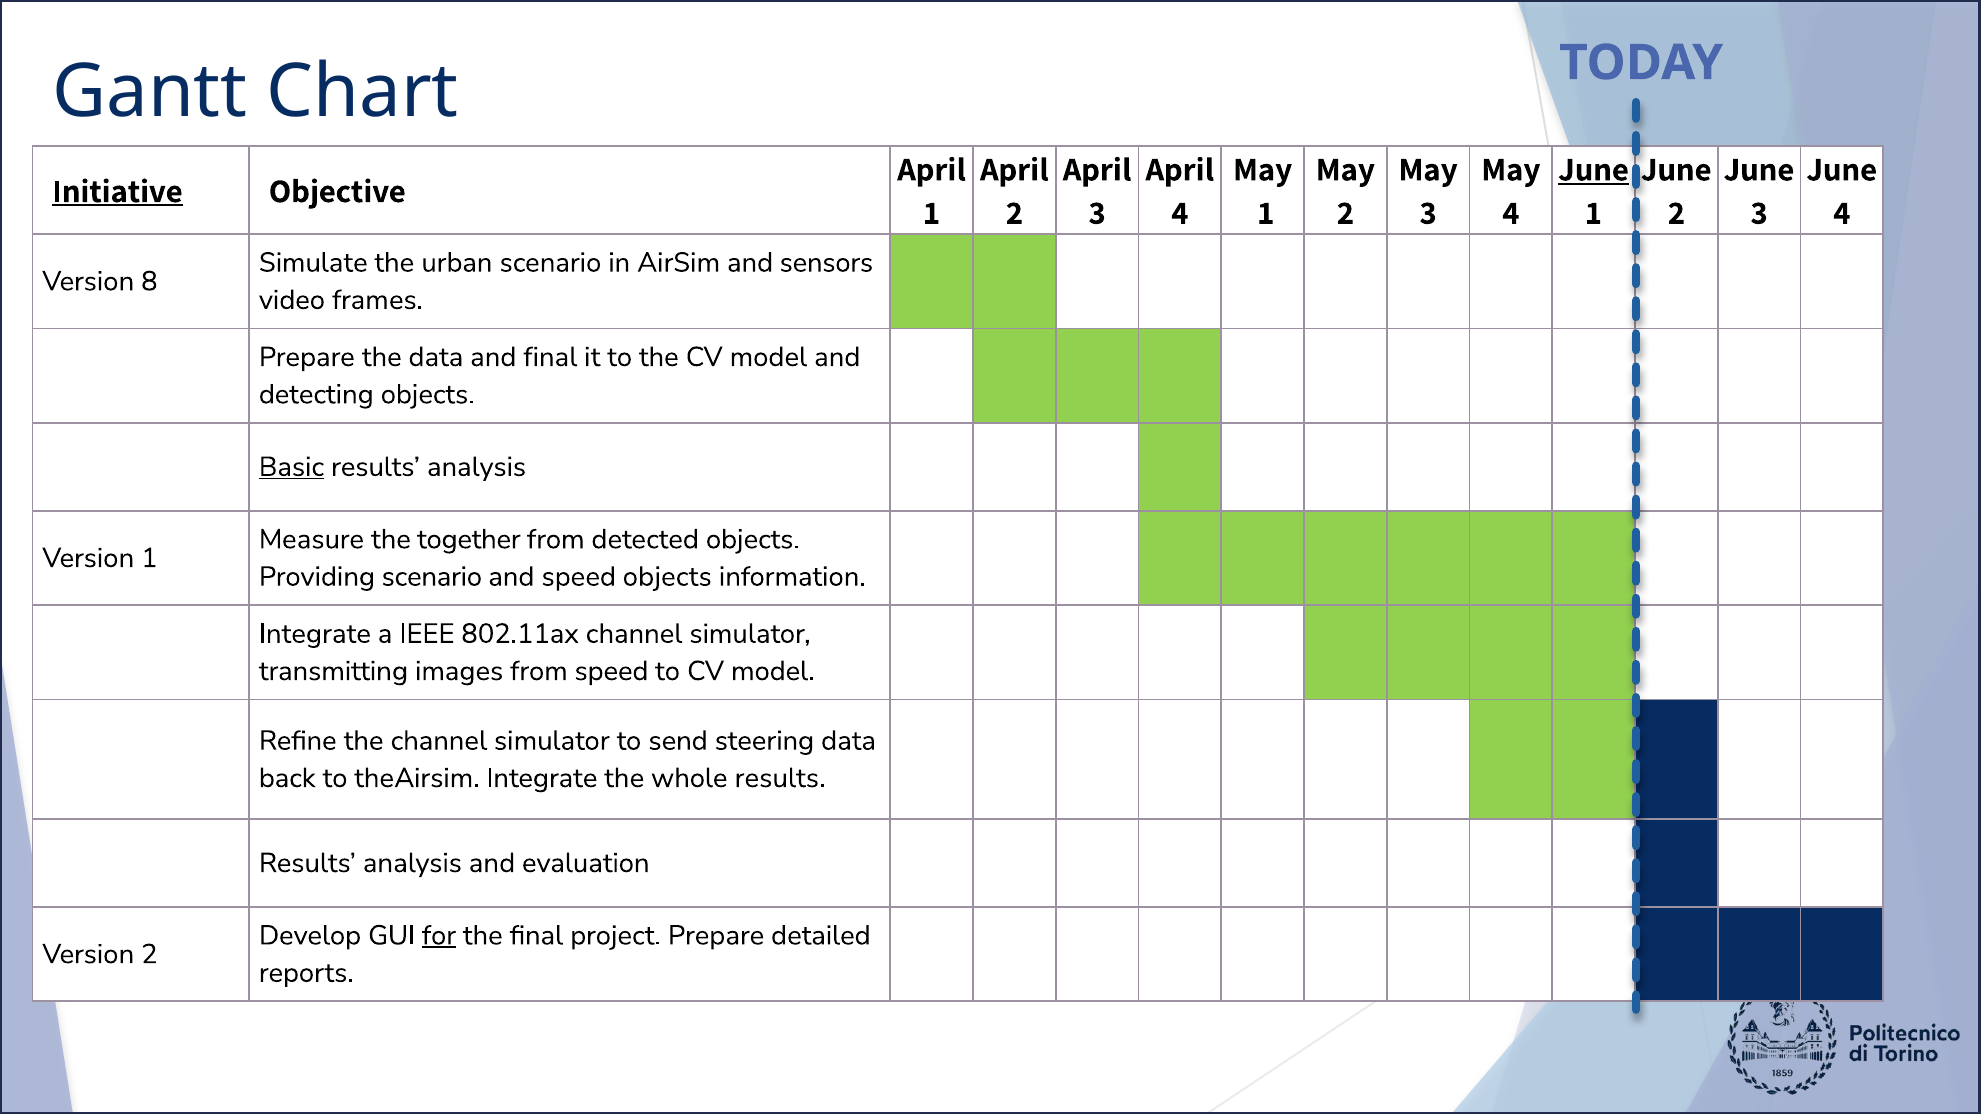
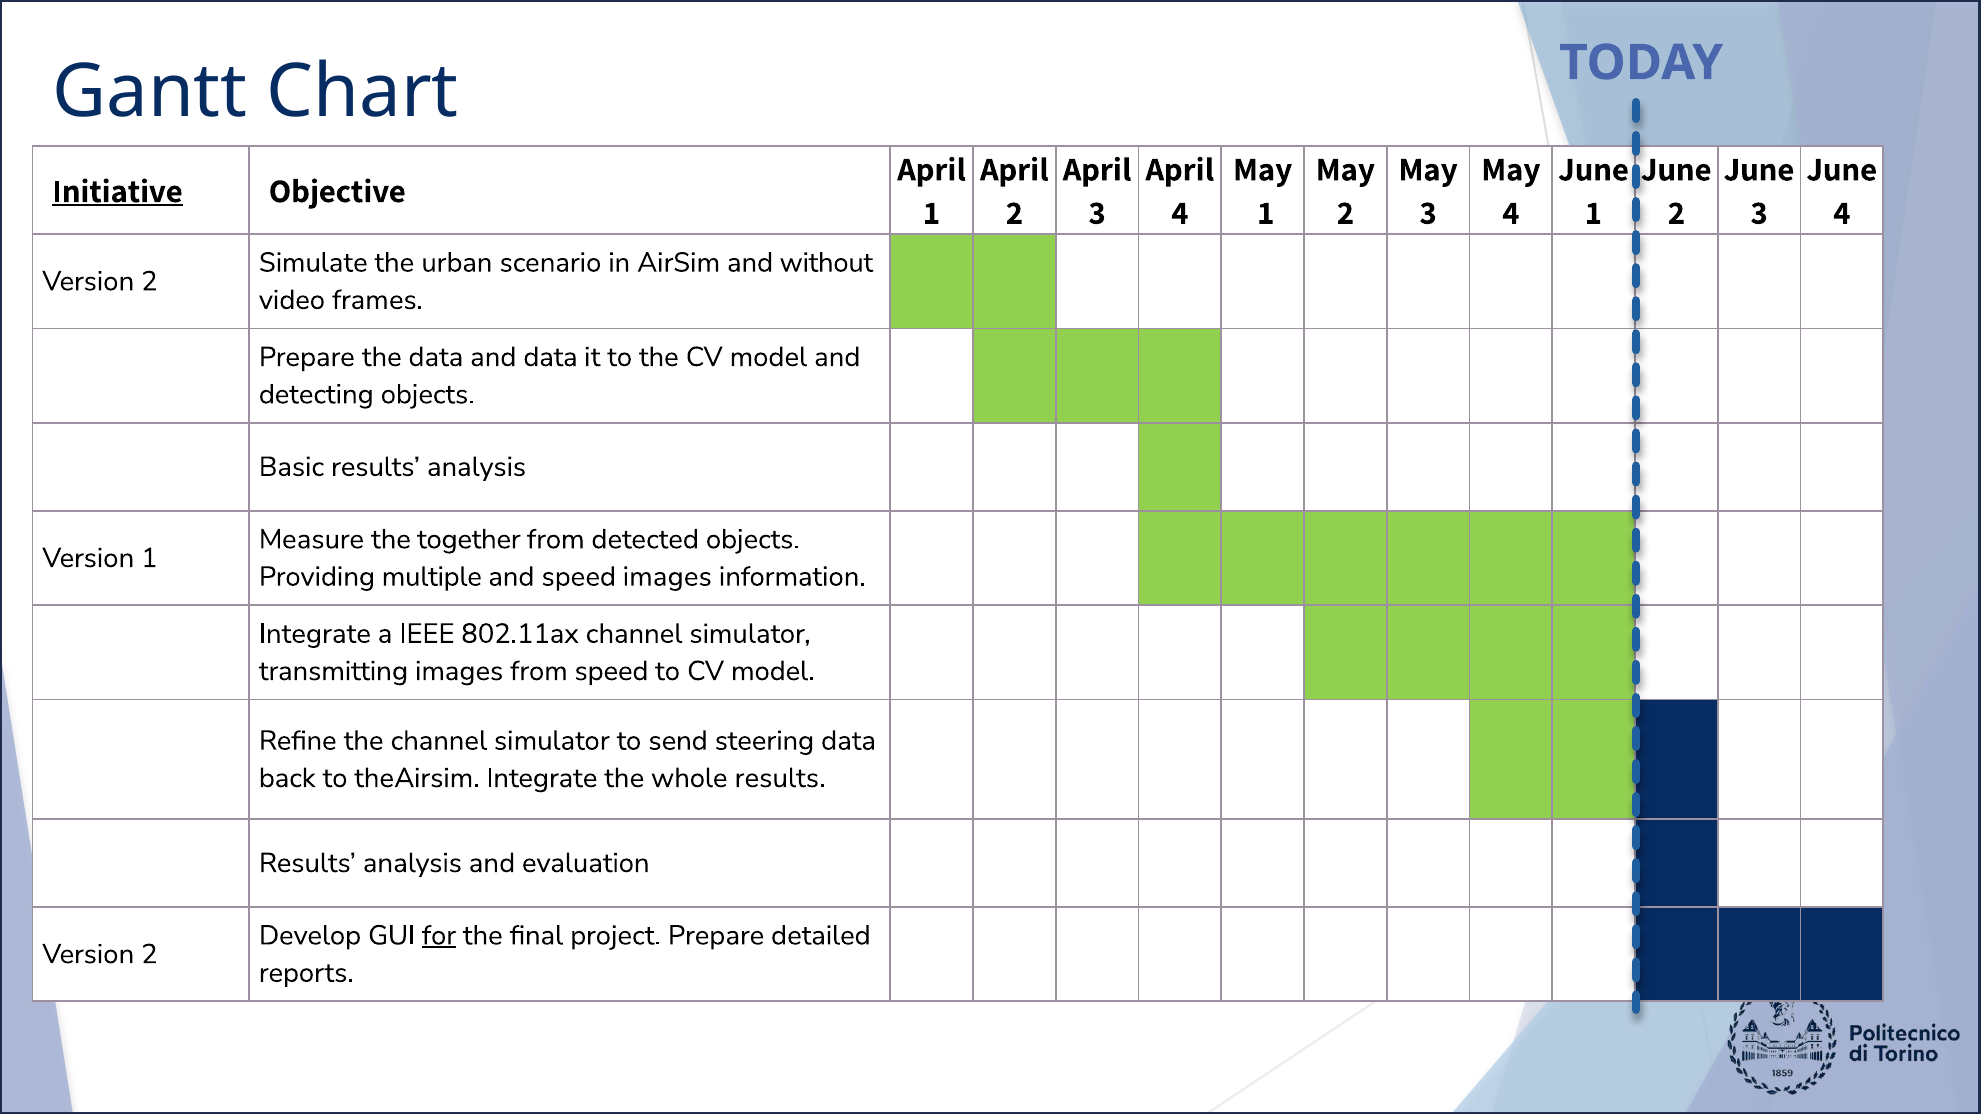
June underline: present -> none (1594, 170)
sensors: sensors -> without (826, 263)
8: 8 -> 2 (149, 281)
and final: final -> data (550, 357)
Basic underline: present -> none (292, 467)
Providing scenario: scenario -> multiple (432, 577)
speed objects: objects -> images (667, 577)
